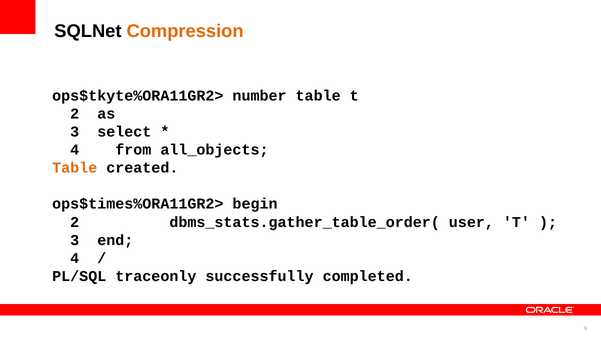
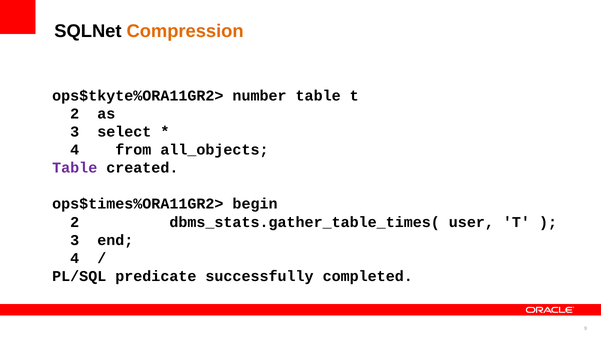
Table colour: orange -> purple (75, 168)
dbms_stats.gather_table_order(: dbms_stats.gather_table_order( -> dbms_stats.gather_table_times( (305, 222)
traceonly: traceonly -> predicate (156, 276)
